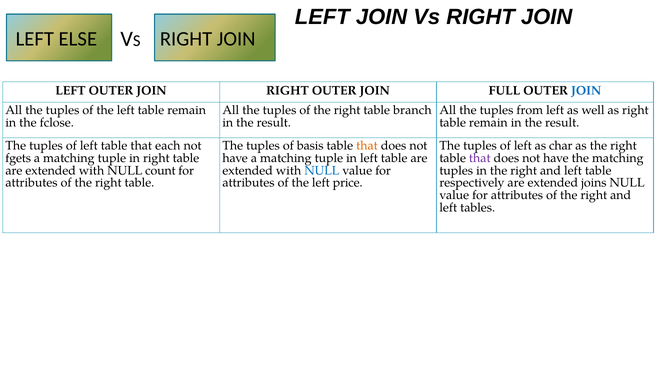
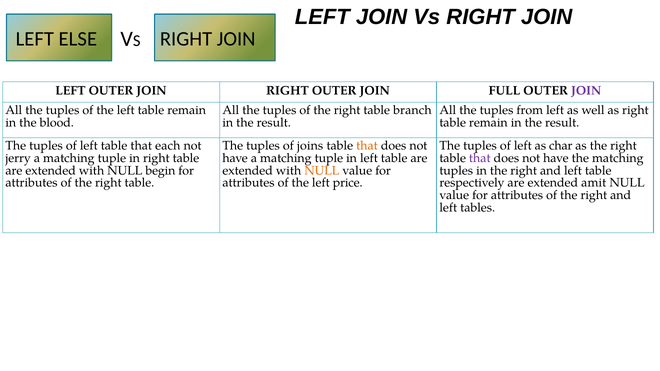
JOIN colour: blue -> purple (586, 91)
fclose: fclose -> blood (57, 123)
basis: basis -> joins (310, 146)
fgets: fgets -> jerry (18, 158)
count: count -> begin (160, 171)
NULL colour: blue -> orange (322, 171)
joins: joins -> amit (594, 183)
